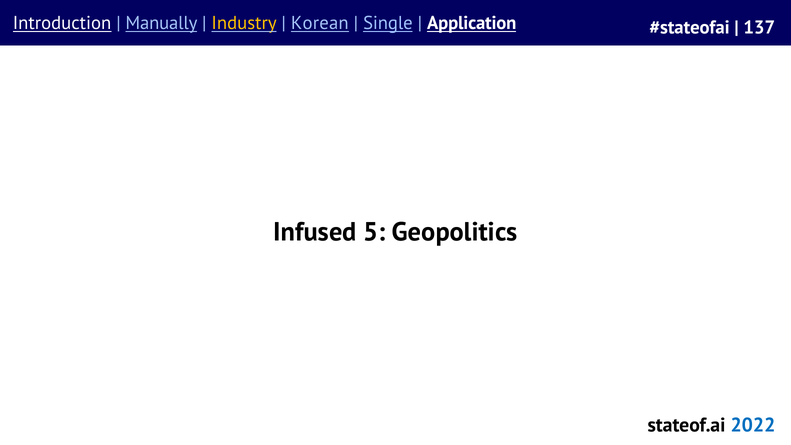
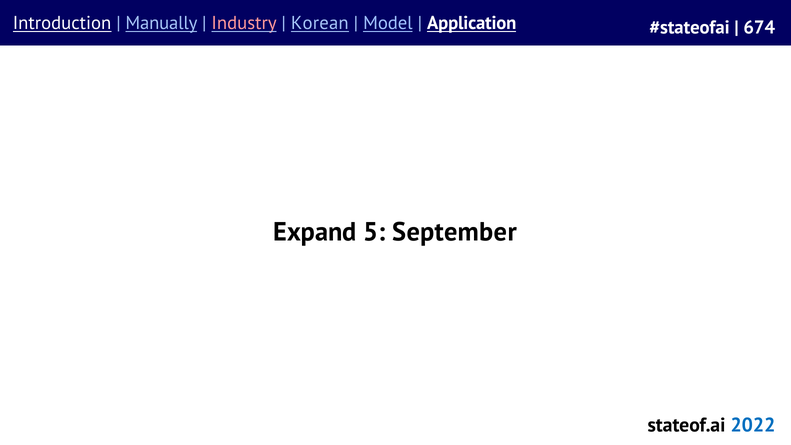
Industry colour: yellow -> pink (244, 23)
Single: Single -> Model (388, 23)
137: 137 -> 674 (759, 28)
Infused: Infused -> Expand (315, 232)
Geopolitics: Geopolitics -> September (455, 232)
